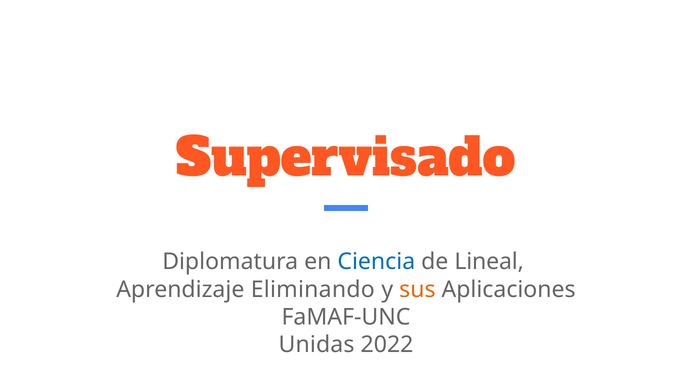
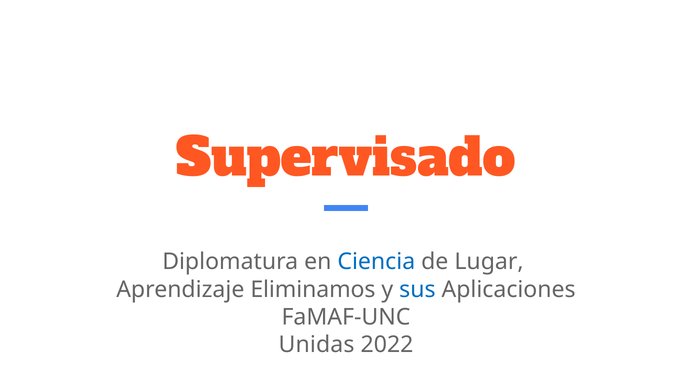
Lineal: Lineal -> Lugar (489, 262)
Eliminando: Eliminando -> Eliminamos (313, 290)
sus colour: orange -> blue (417, 290)
